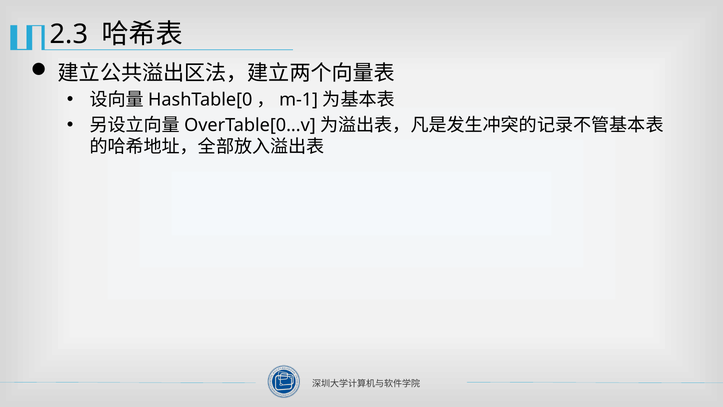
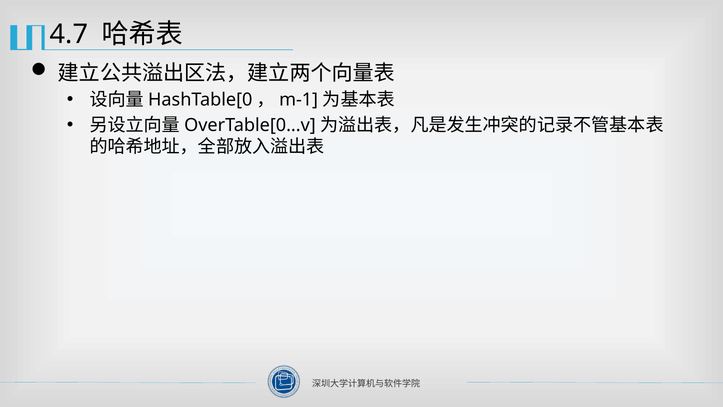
2.3: 2.3 -> 4.7 (69, 34)
